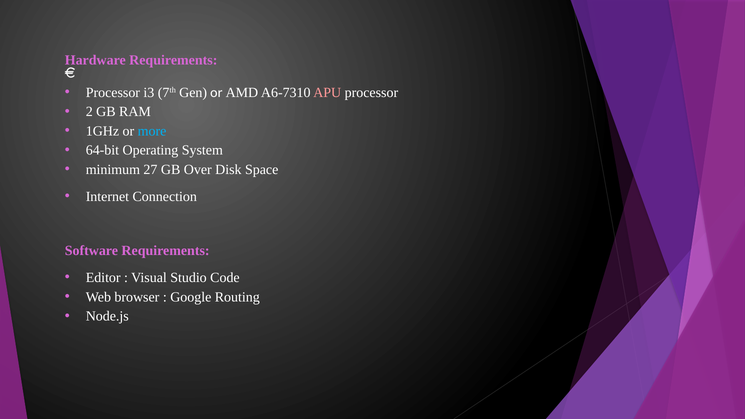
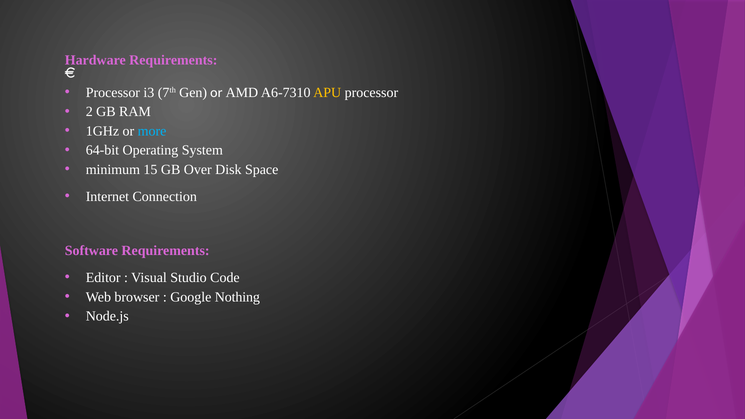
APU colour: pink -> yellow (327, 92)
27: 27 -> 15 (150, 170)
Routing: Routing -> Nothing (237, 297)
